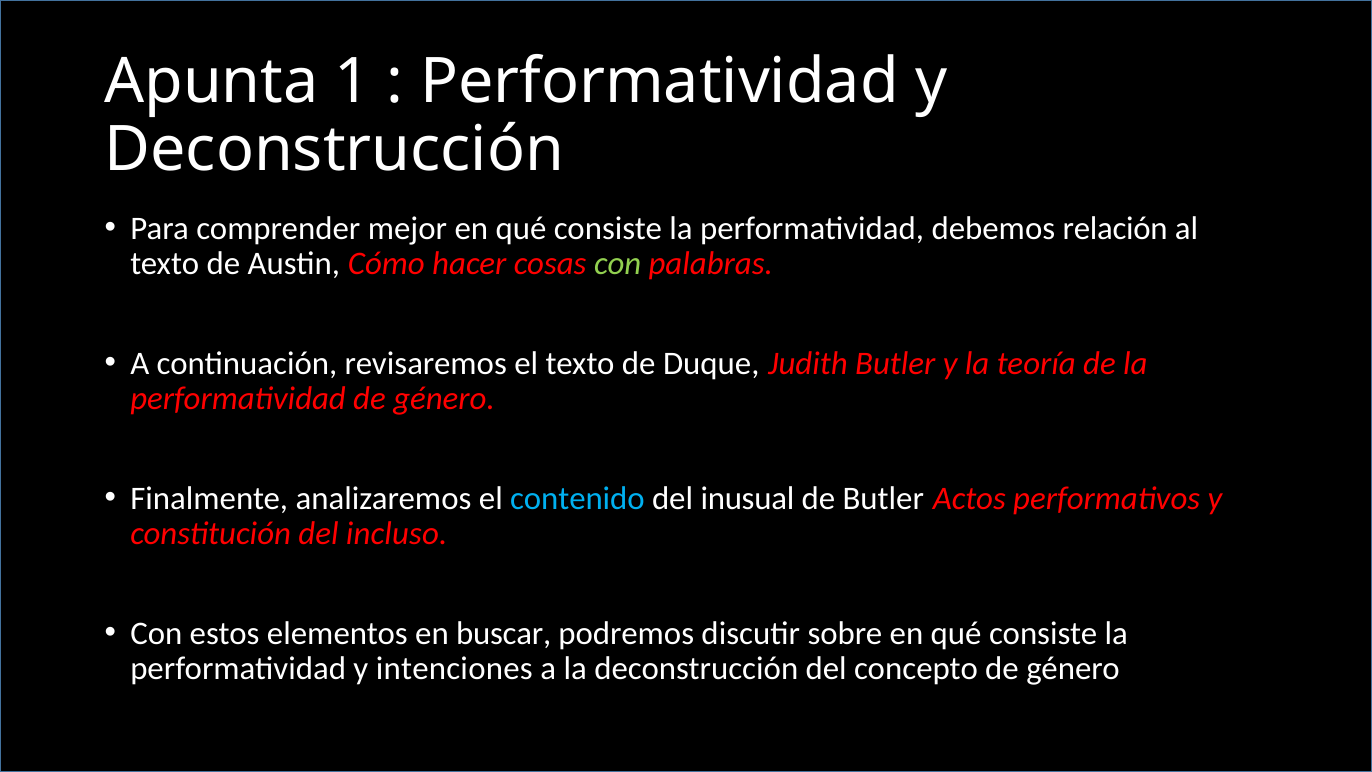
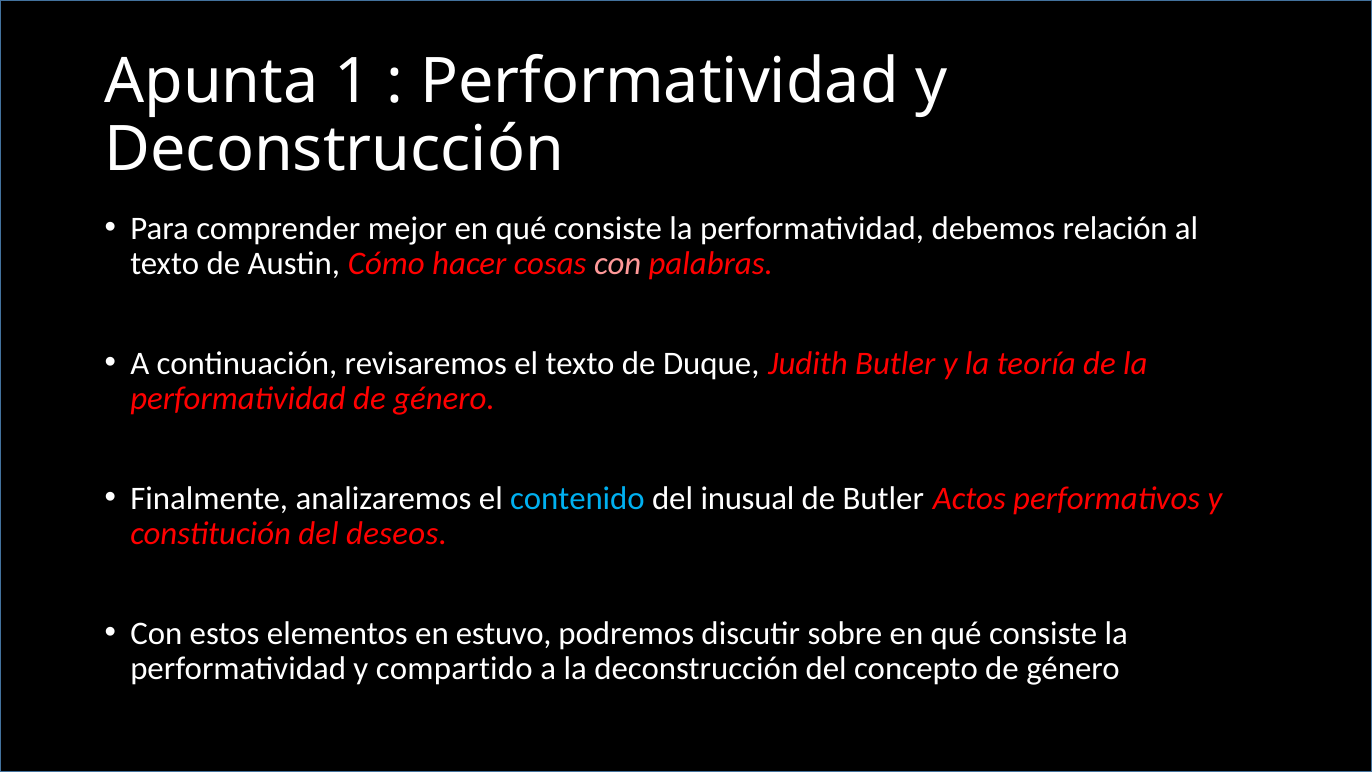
con colour: light green -> pink (618, 264)
incluso: incluso -> deseos (397, 534)
buscar: buscar -> estuvo (504, 633)
intenciones: intenciones -> compartido (454, 669)
